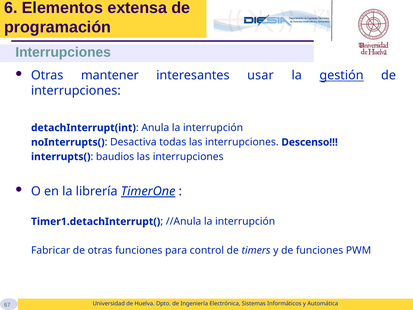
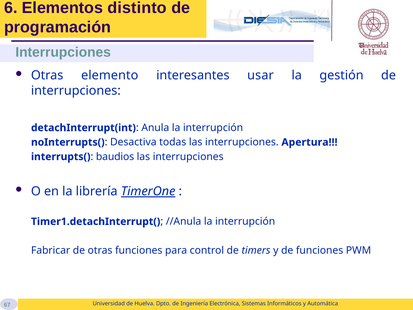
extensa: extensa -> distinto (137, 8)
mantener: mantener -> elemento (110, 75)
gestión underline: present -> none (341, 75)
Descenso: Descenso -> Apertura (309, 142)
